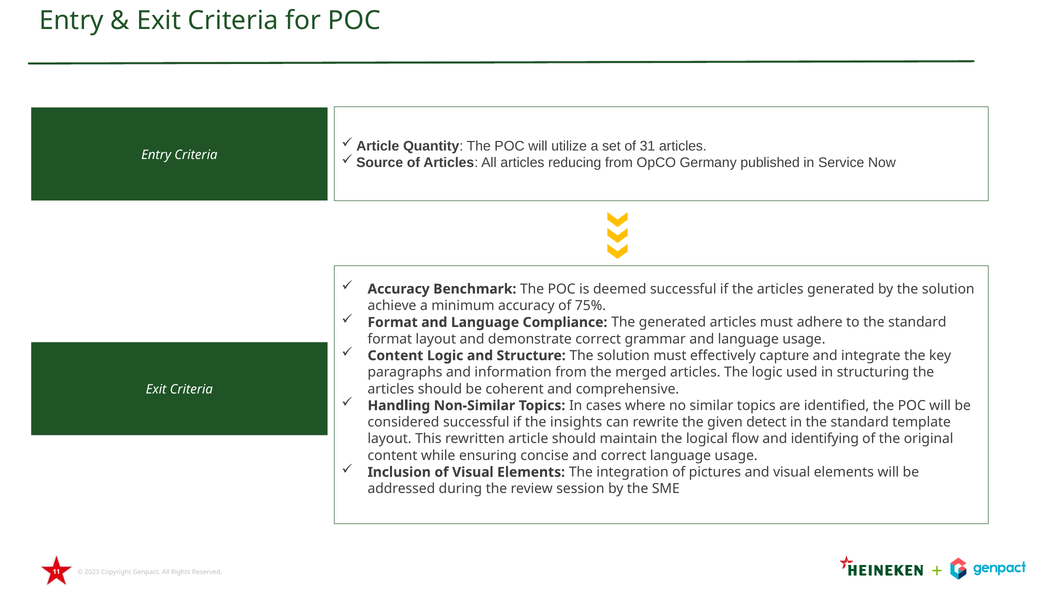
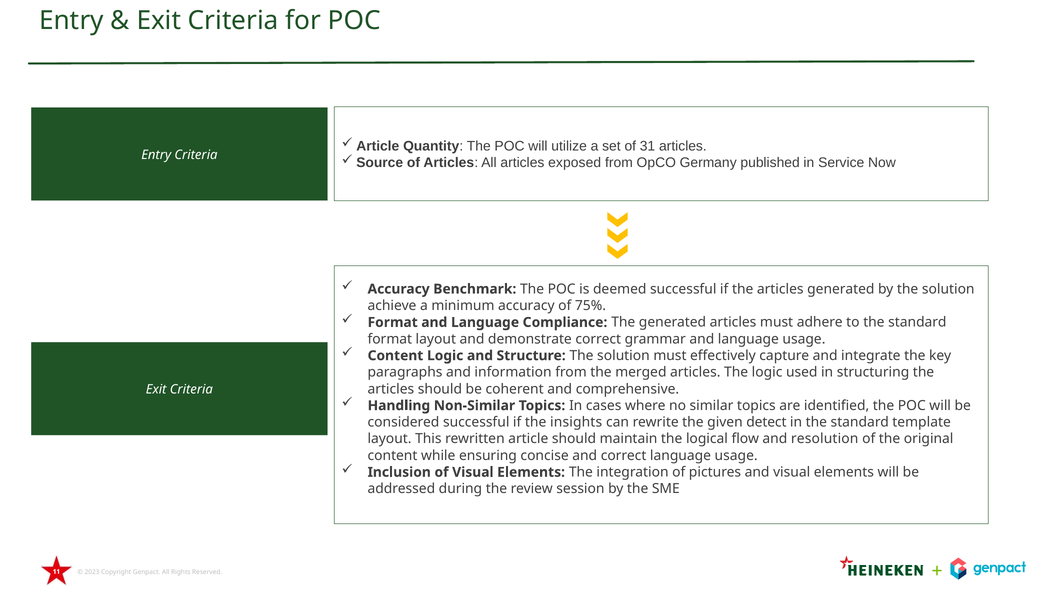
reducing: reducing -> exposed (575, 163)
identifying: identifying -> resolution (825, 439)
